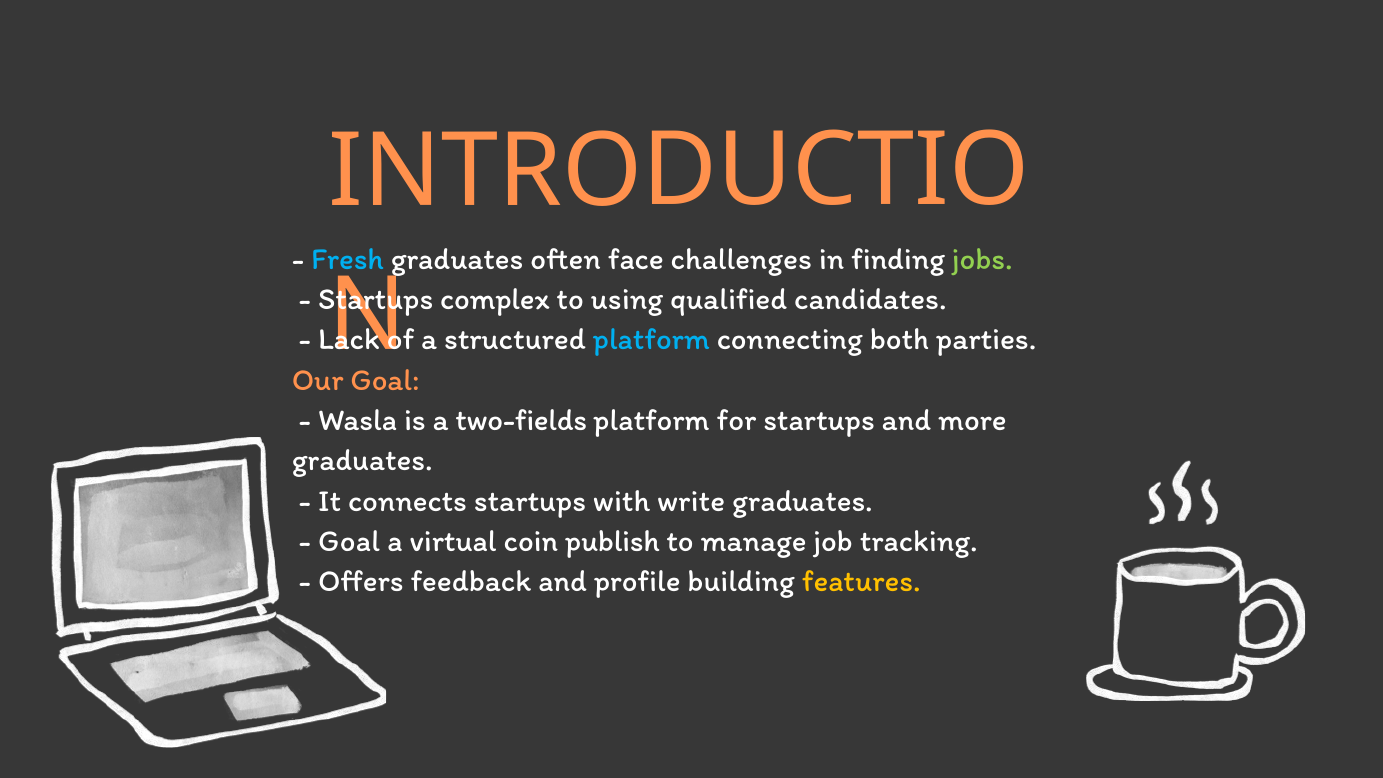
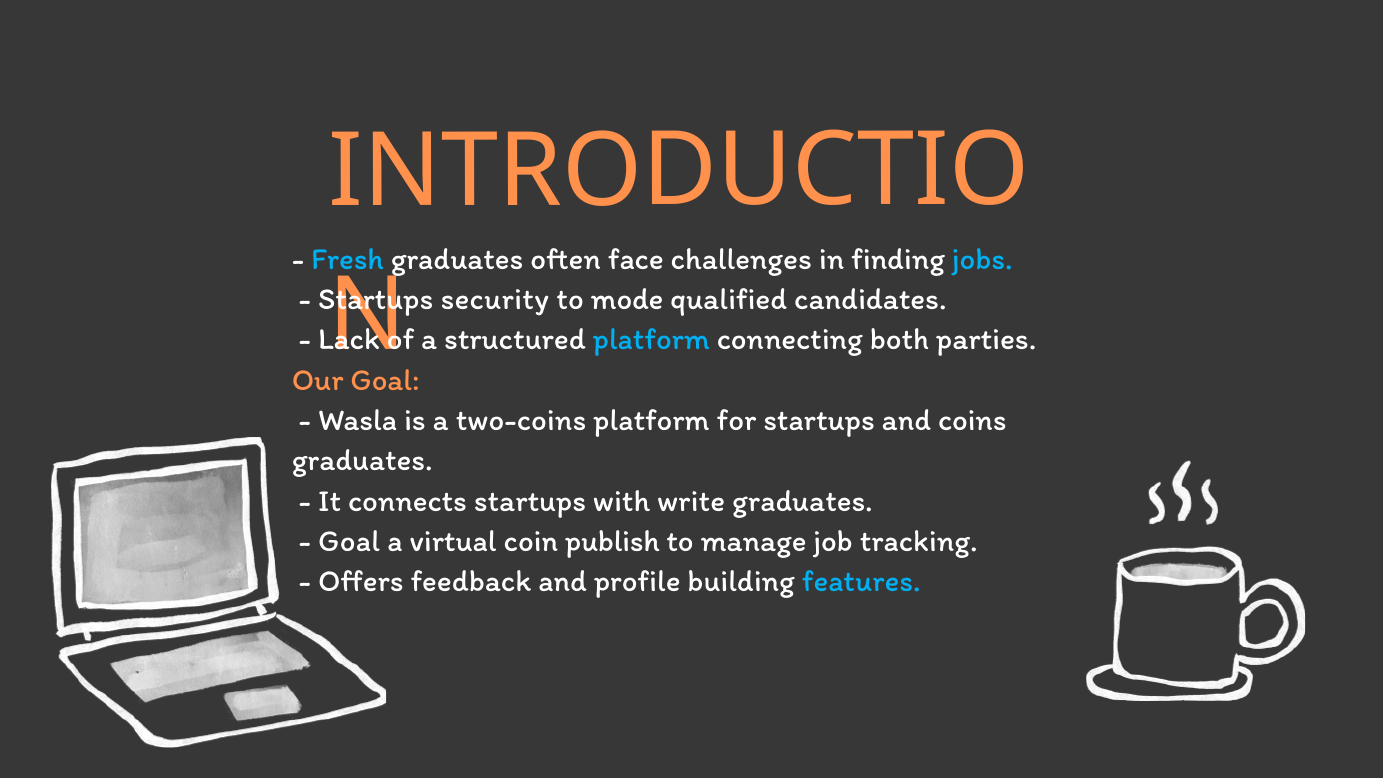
jobs colour: light green -> light blue (982, 259)
complex: complex -> security (495, 299)
using: using -> mode (627, 299)
two-fields: two-fields -> two-coins (521, 420)
more: more -> coins (972, 420)
features colour: yellow -> light blue (861, 582)
